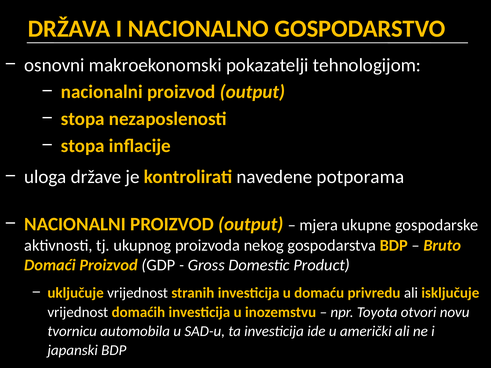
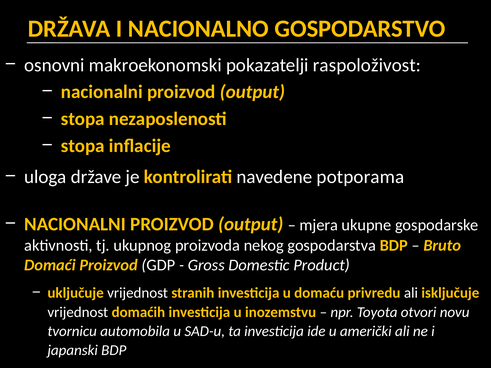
tehnologijom: tehnologijom -> raspoloživost (367, 65)
